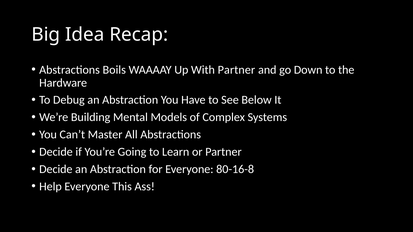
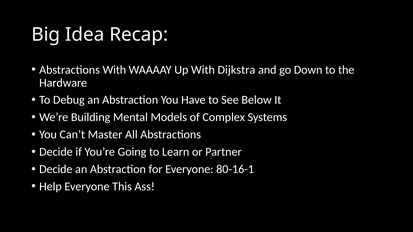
Abstractions Boils: Boils -> With (114, 70)
With Partner: Partner -> Dijkstra (236, 70)
80-16-8: 80-16-8 -> 80-16-1 (235, 169)
